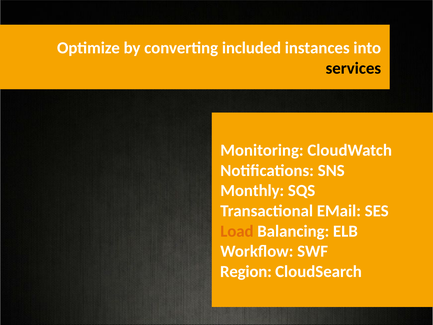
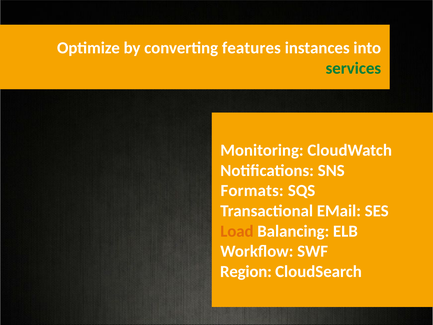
included: included -> features (251, 48)
services colour: black -> green (353, 68)
Monthly: Monthly -> Formats (252, 191)
